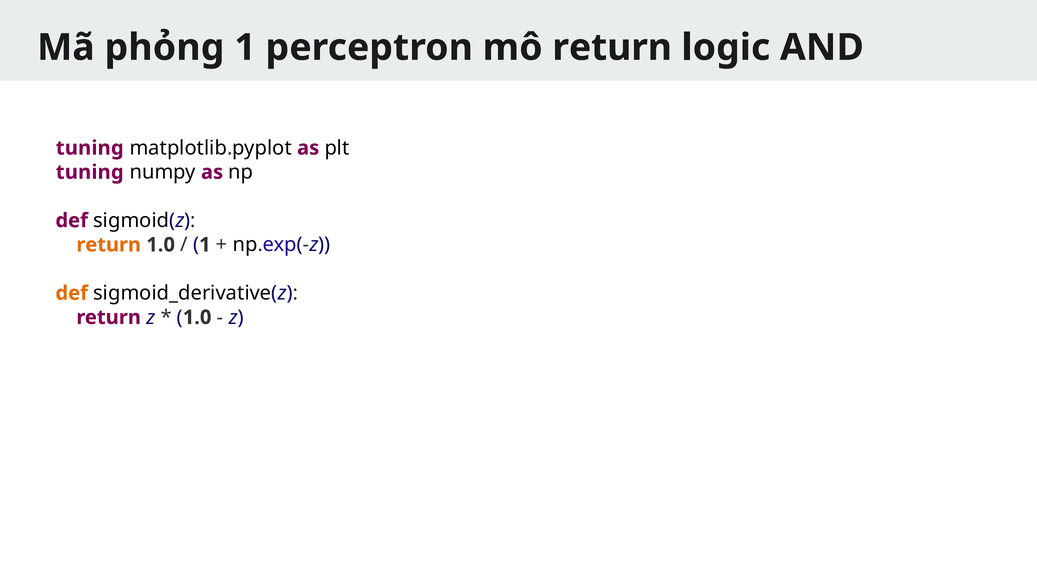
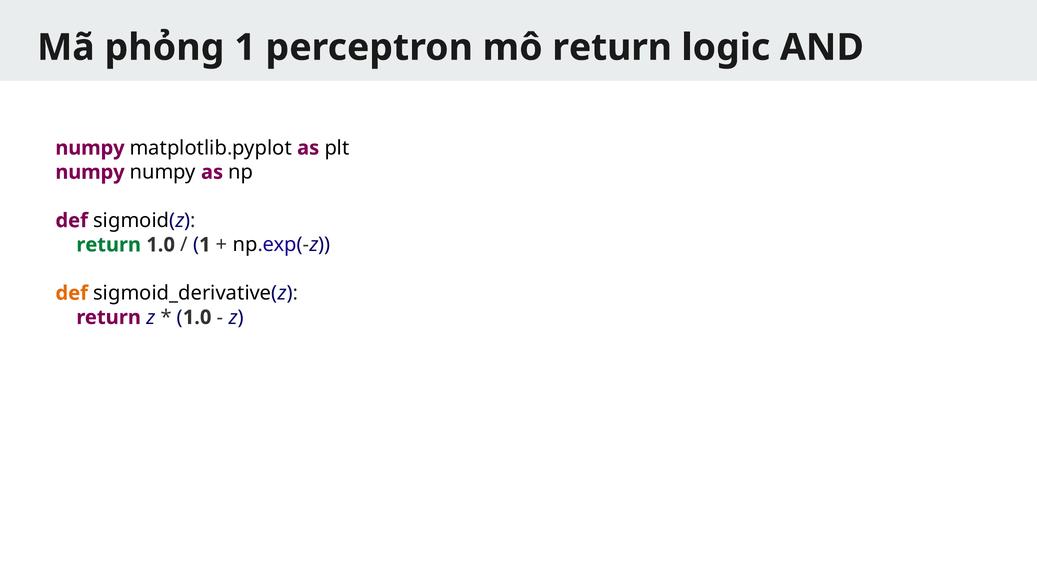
tuning: tuning -> numpy (90, 148)
tuning: tuning -> numpy (90, 172)
return colour: orange -> green (109, 245)
